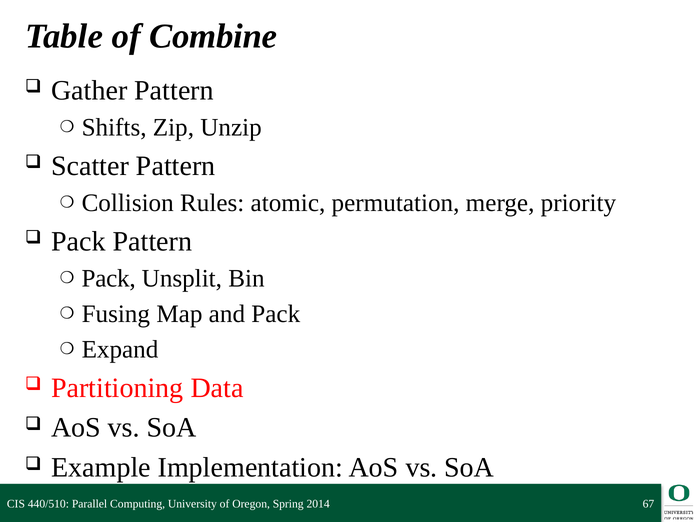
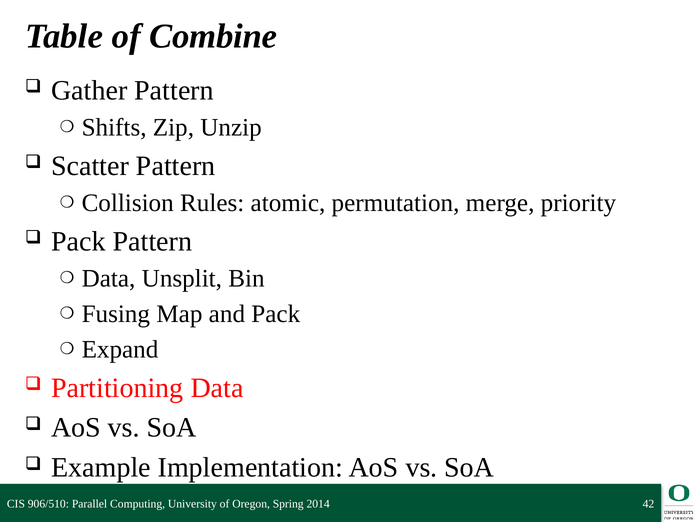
Pack: Pack -> Data (109, 278)
440/510: 440/510 -> 906/510 (48, 504)
67: 67 -> 42 (648, 504)
